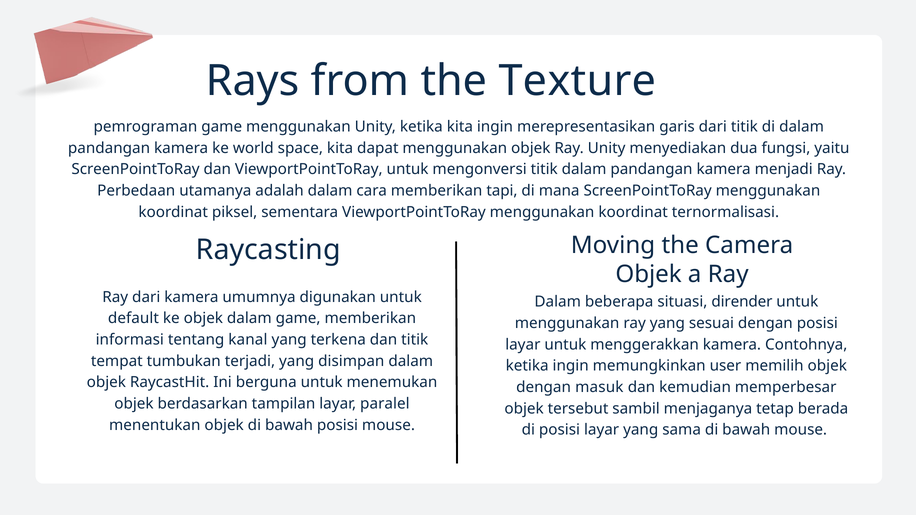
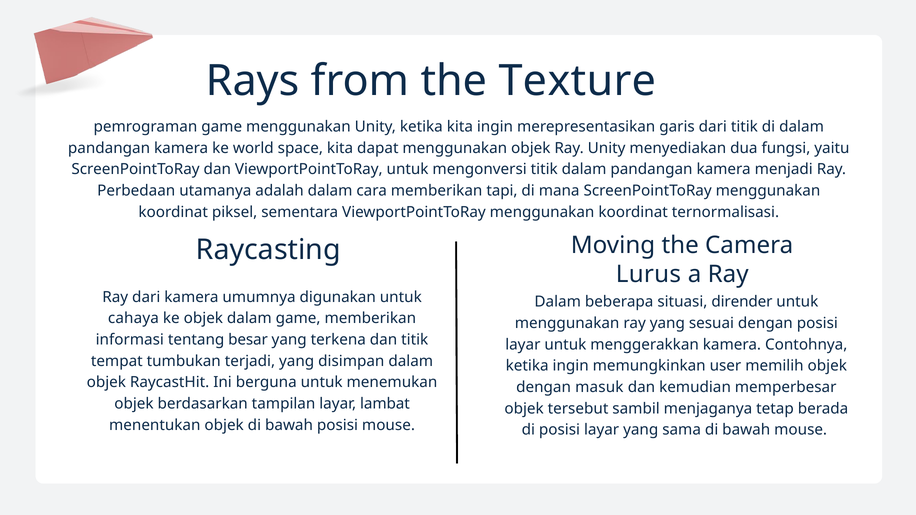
Objek: Objek -> Lurus (648, 274)
default: default -> cahaya (133, 319)
kanal: kanal -> besar (248, 340)
paralel: paralel -> lambat (385, 404)
